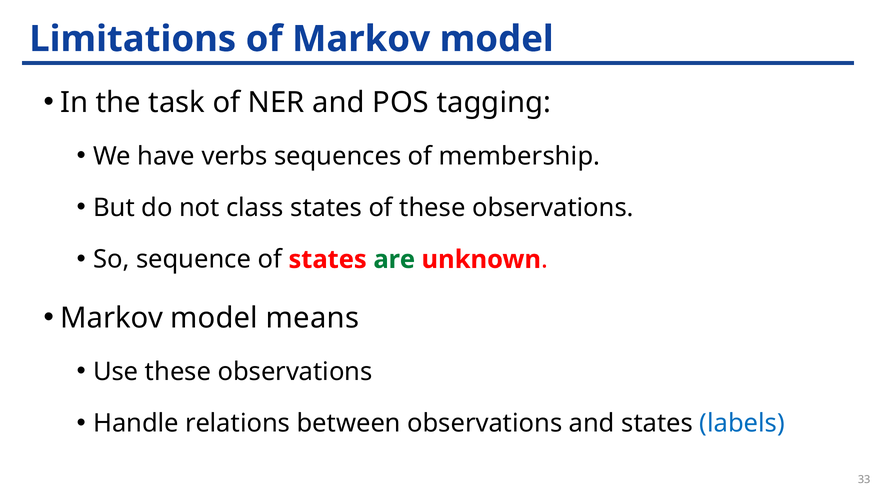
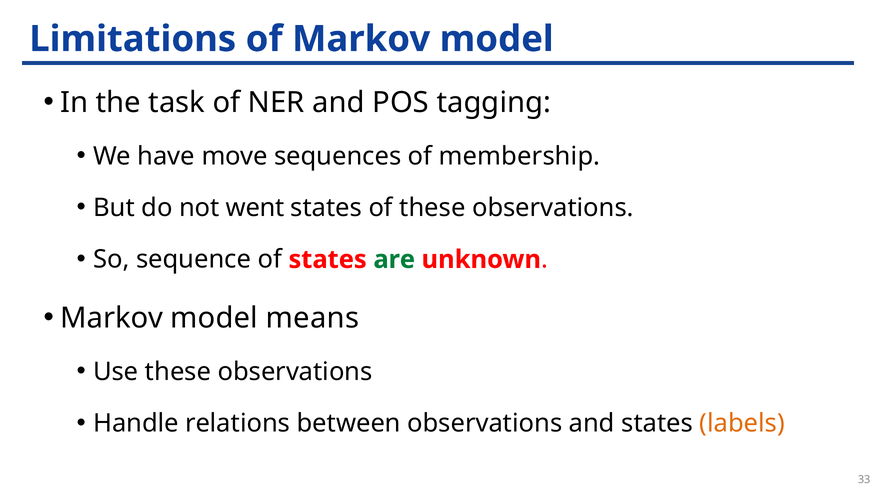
verbs: verbs -> move (235, 156)
class: class -> went (255, 208)
labels colour: blue -> orange (742, 424)
